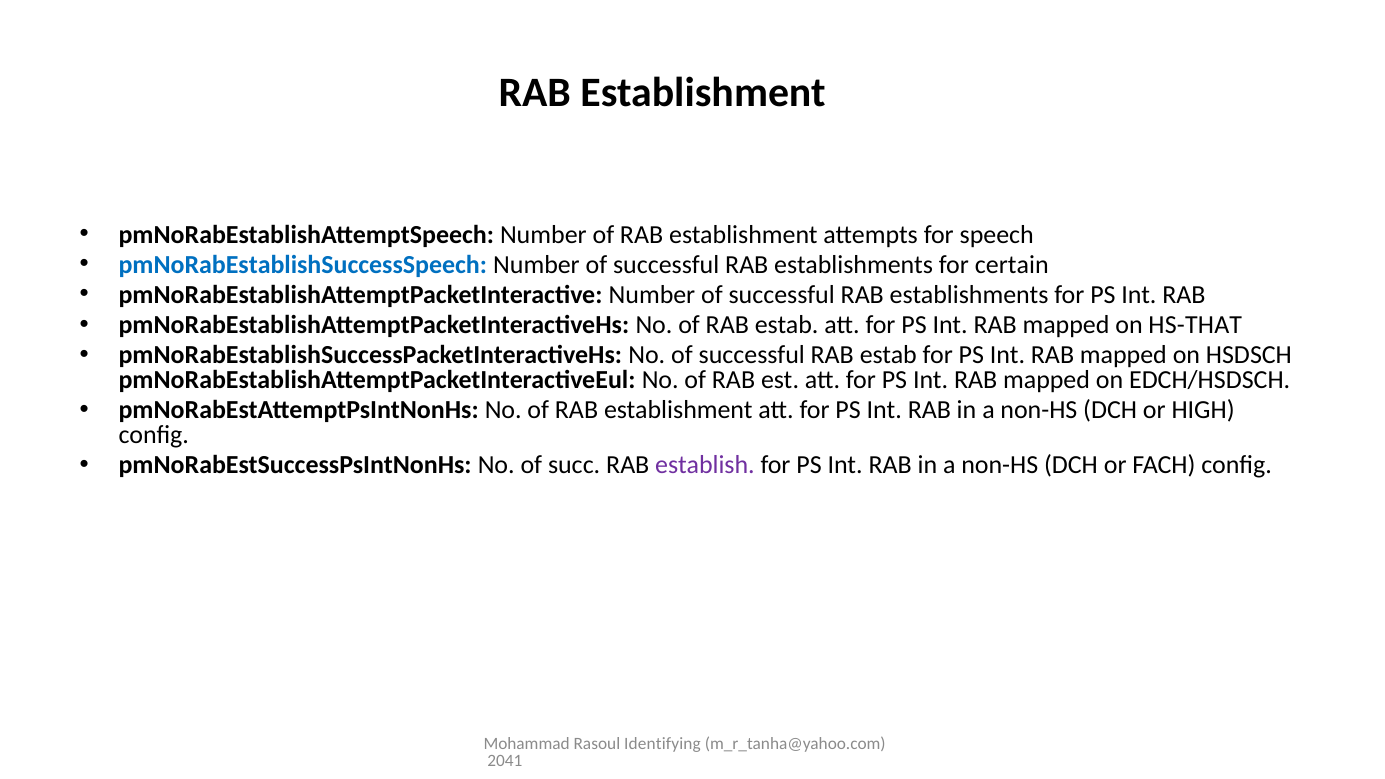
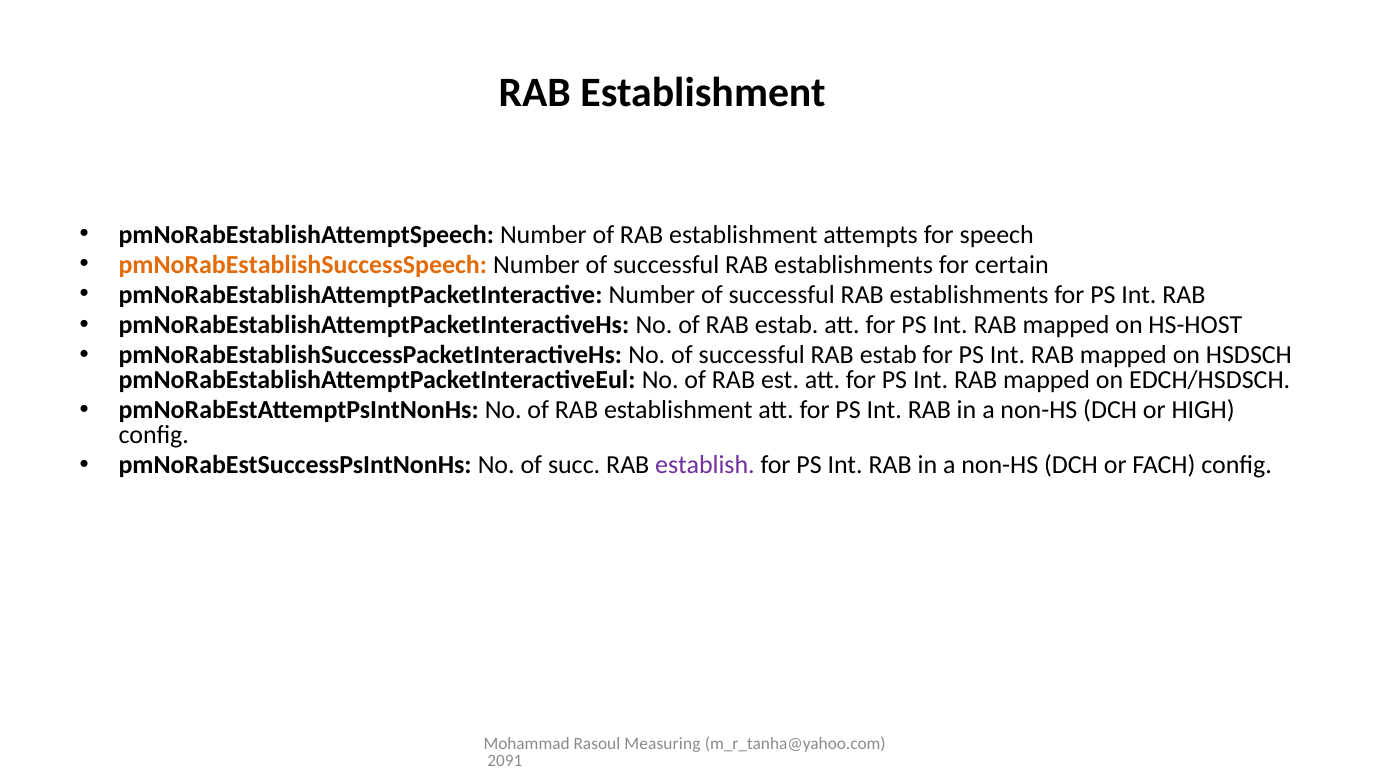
pmNoRabEstablishSuccessSpeech colour: blue -> orange (303, 265)
HS-THAT: HS-THAT -> HS-HOST (1195, 325)
Identifying: Identifying -> Measuring (662, 744)
2041: 2041 -> 2091 (505, 761)
